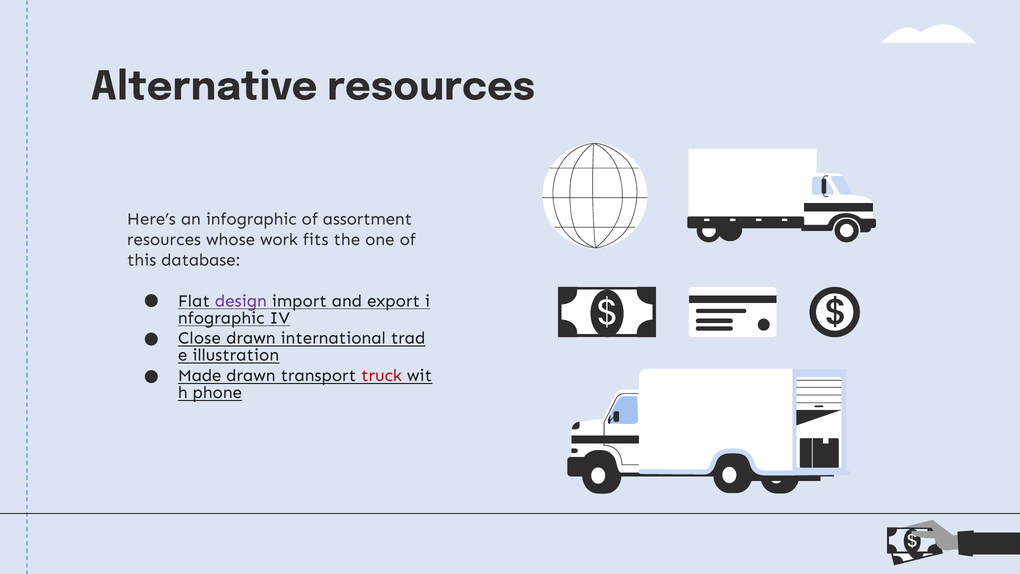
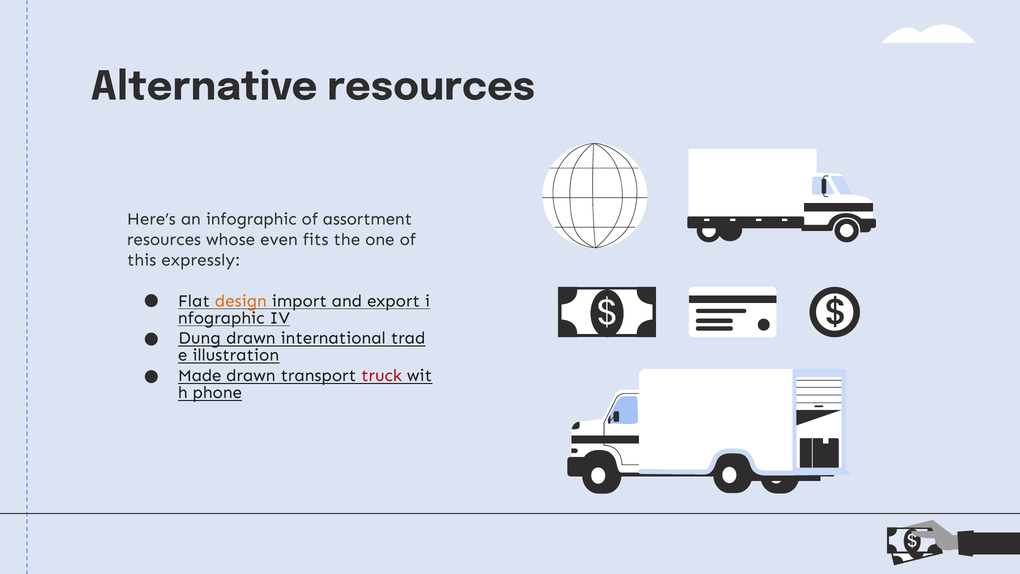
work: work -> even (279, 240)
database: database -> expressly (201, 260)
design colour: purple -> orange (241, 301)
Close: Close -> Dung (200, 338)
